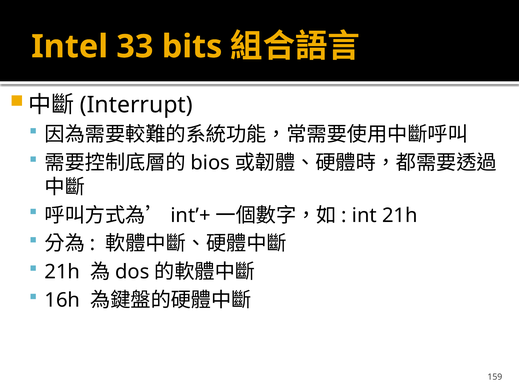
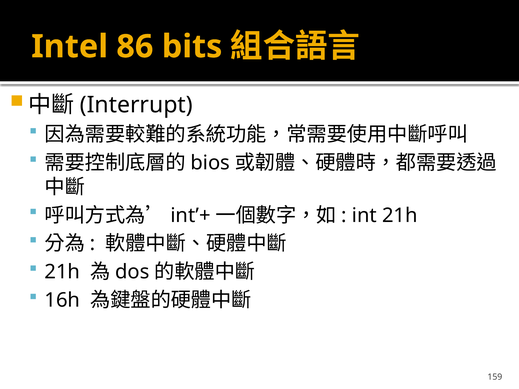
33: 33 -> 86 (135, 47)
